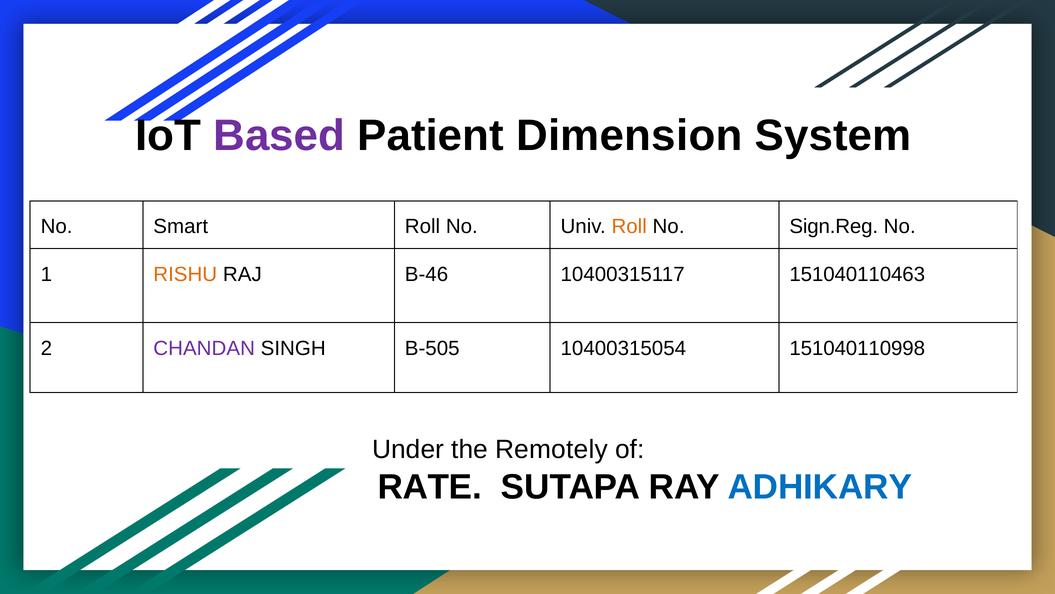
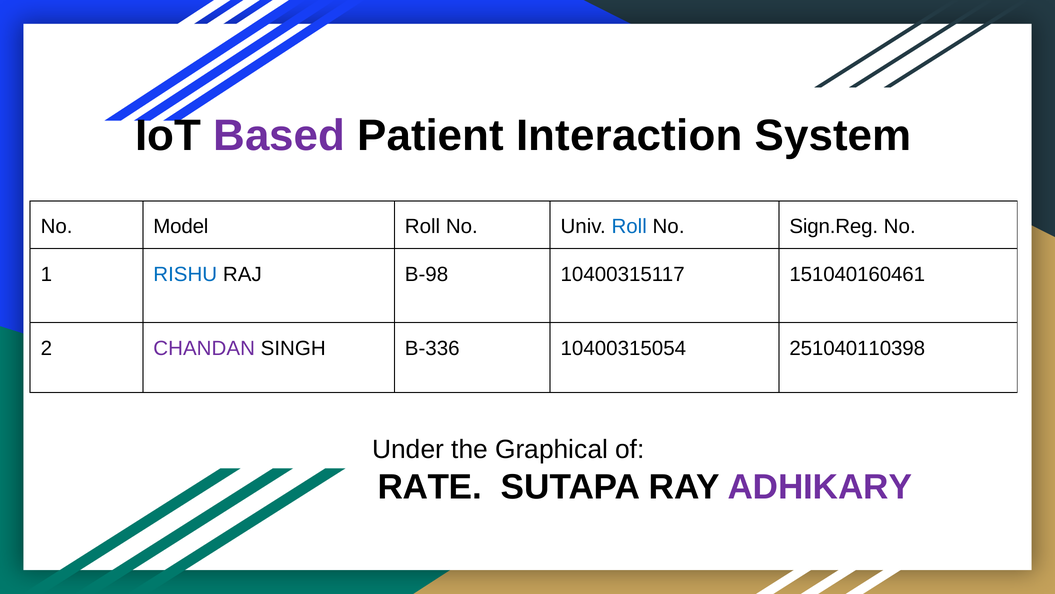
Dimension: Dimension -> Interaction (629, 136)
Smart: Smart -> Model (181, 226)
Roll colour: orange -> blue (629, 226)
RISHU colour: orange -> blue (185, 274)
B-46: B-46 -> B-98 (427, 274)
151040110463: 151040110463 -> 151040160461 (857, 274)
B-505: B-505 -> B-336 (432, 348)
151040110998: 151040110998 -> 251040110398 (857, 348)
Remotely: Remotely -> Graphical (552, 449)
ADHIKARY colour: blue -> purple (820, 487)
